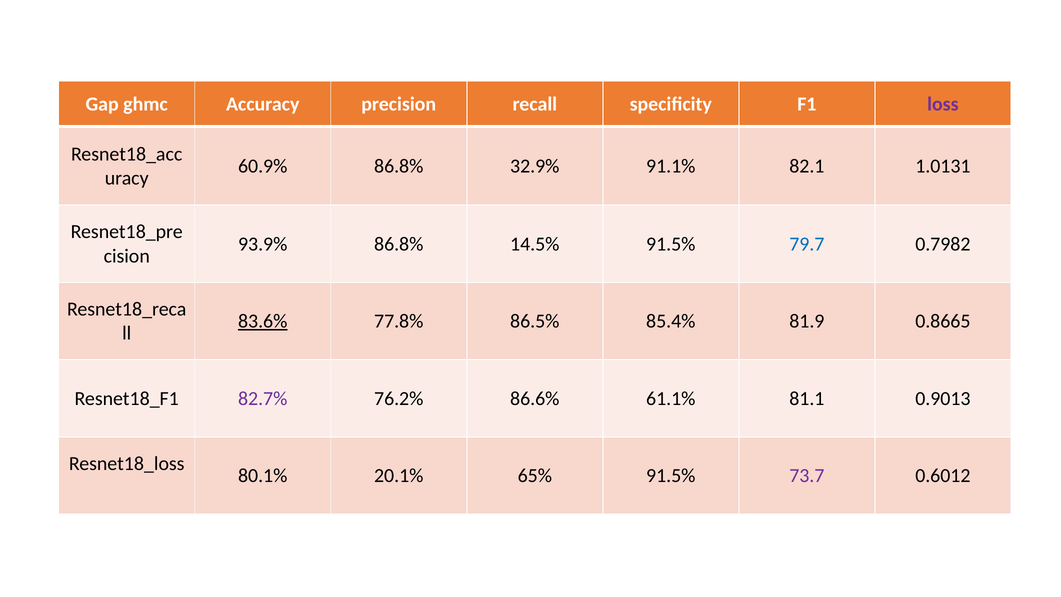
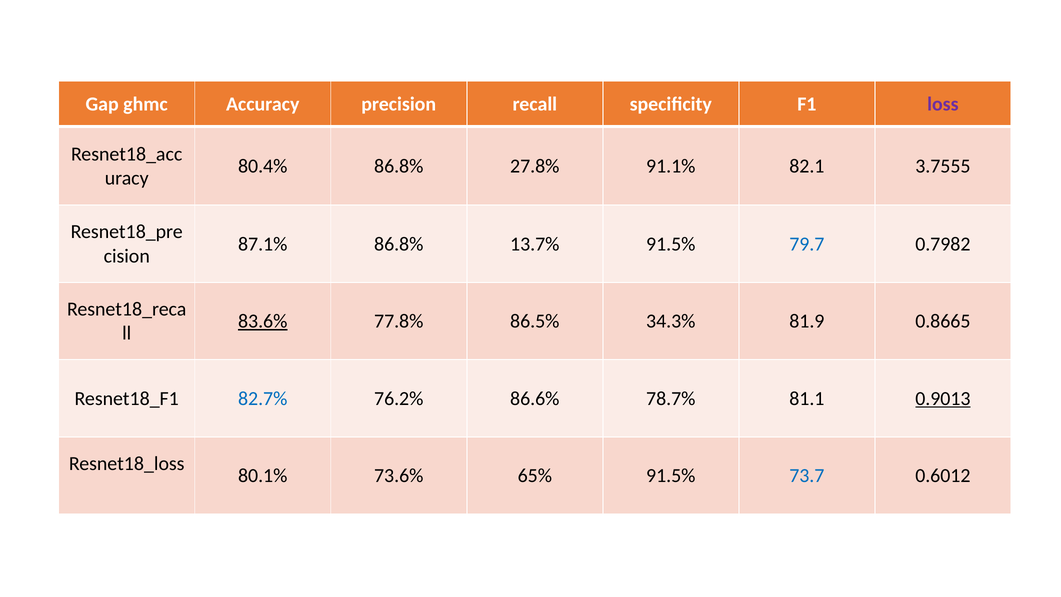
60.9%: 60.9% -> 80.4% (263, 166)
32.9%: 32.9% -> 27.8% (535, 166)
1.0131: 1.0131 -> 3.7555 (943, 166)
93.9%: 93.9% -> 87.1% (263, 244)
14.5%: 14.5% -> 13.7% (535, 244)
85.4%: 85.4% -> 34.3% (671, 321)
82.7% colour: purple -> blue (263, 398)
61.1%: 61.1% -> 78.7% (671, 398)
0.9013 underline: none -> present (943, 398)
20.1%: 20.1% -> 73.6% (399, 476)
73.7 colour: purple -> blue (807, 476)
